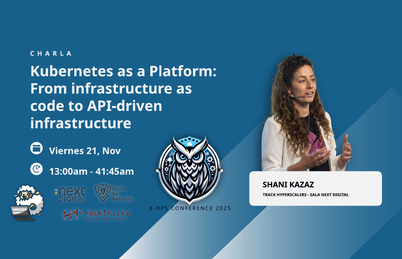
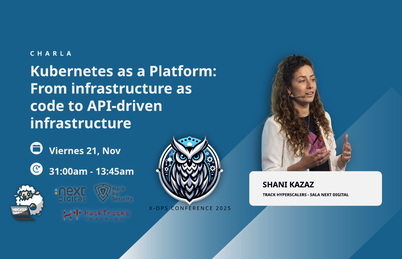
13:00am: 13:00am -> 31:00am (68, 171)
41:45am: 41:45am -> 13:45am (115, 171)
